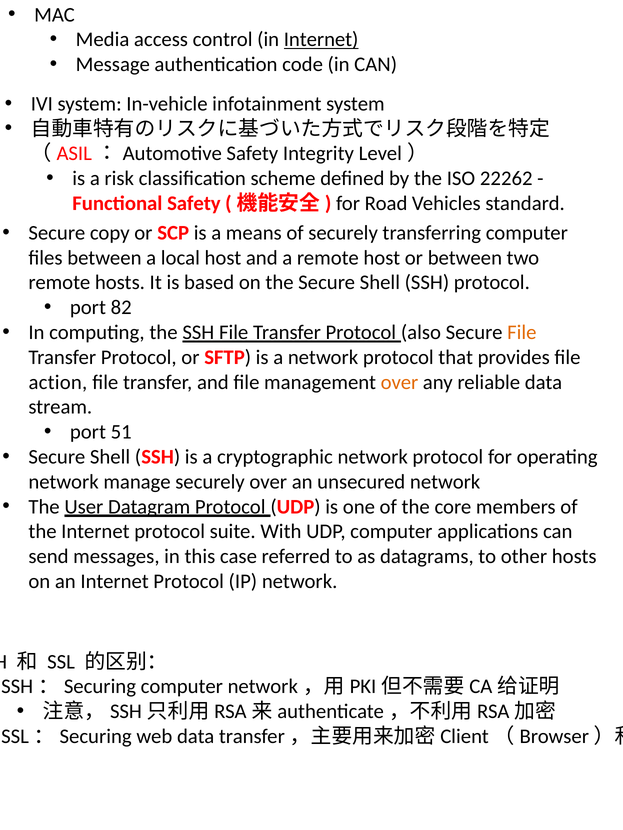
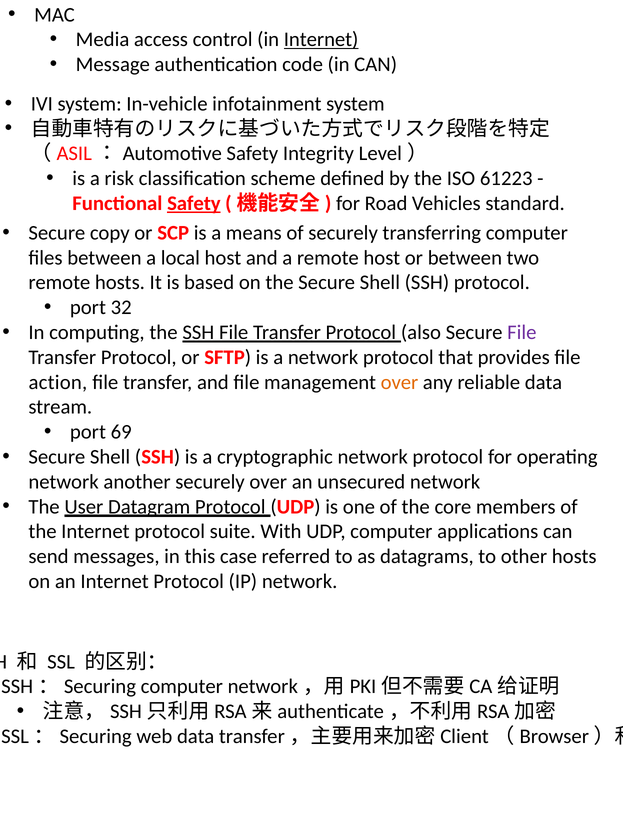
22262: 22262 -> 61223 (506, 179)
Safety underline: none -> present (194, 204)
82: 82 -> 32 (121, 308)
File colour: orange -> purple (522, 333)
51: 51 -> 69 (121, 432)
manage: manage -> another (137, 482)
